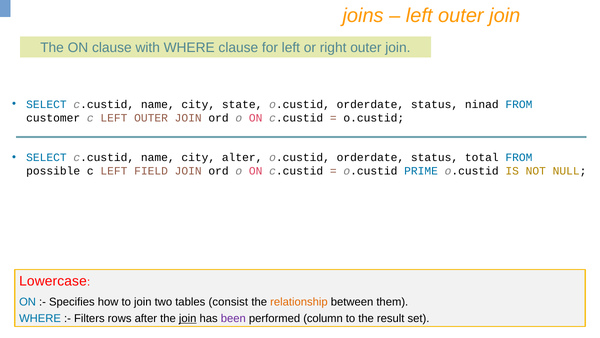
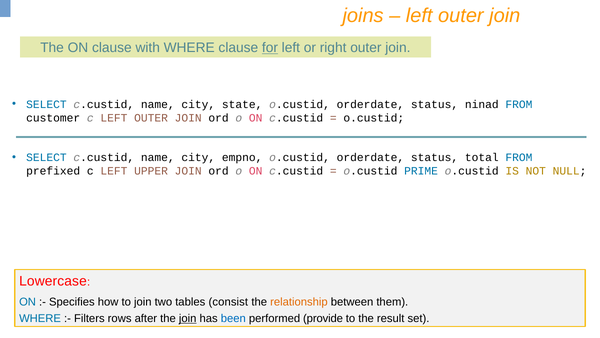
for underline: none -> present (270, 48)
alter: alter -> empno (242, 157)
possible: possible -> prefixed (53, 171)
FIELD: FIELD -> UPPER (151, 171)
been colour: purple -> blue (233, 318)
column: column -> provide (323, 318)
